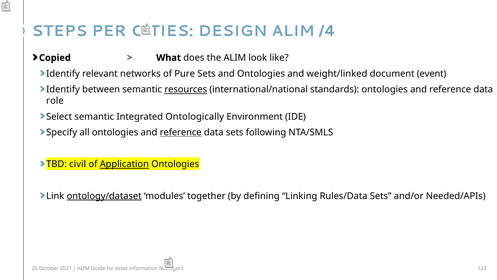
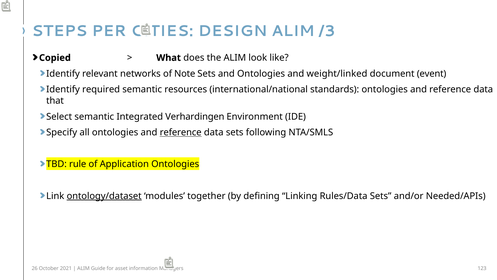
/4: /4 -> /3 (327, 31)
Pure: Pure -> Note (185, 74)
between: between -> required (101, 89)
resources underline: present -> none (186, 89)
role: role -> that (55, 101)
Ontologically: Ontologically -> Verhardingen (195, 116)
civil: civil -> rule (78, 164)
Application underline: present -> none (124, 164)
